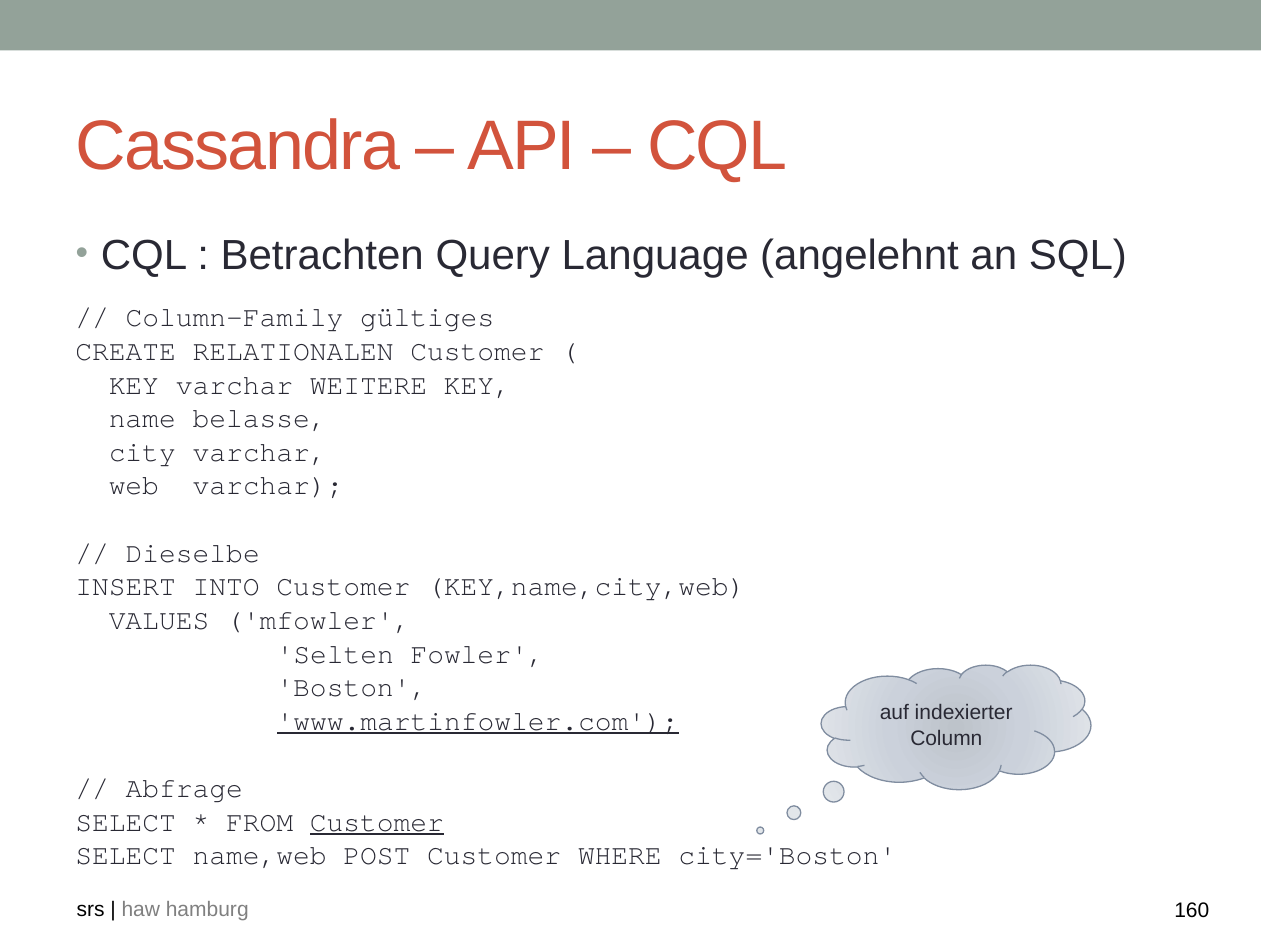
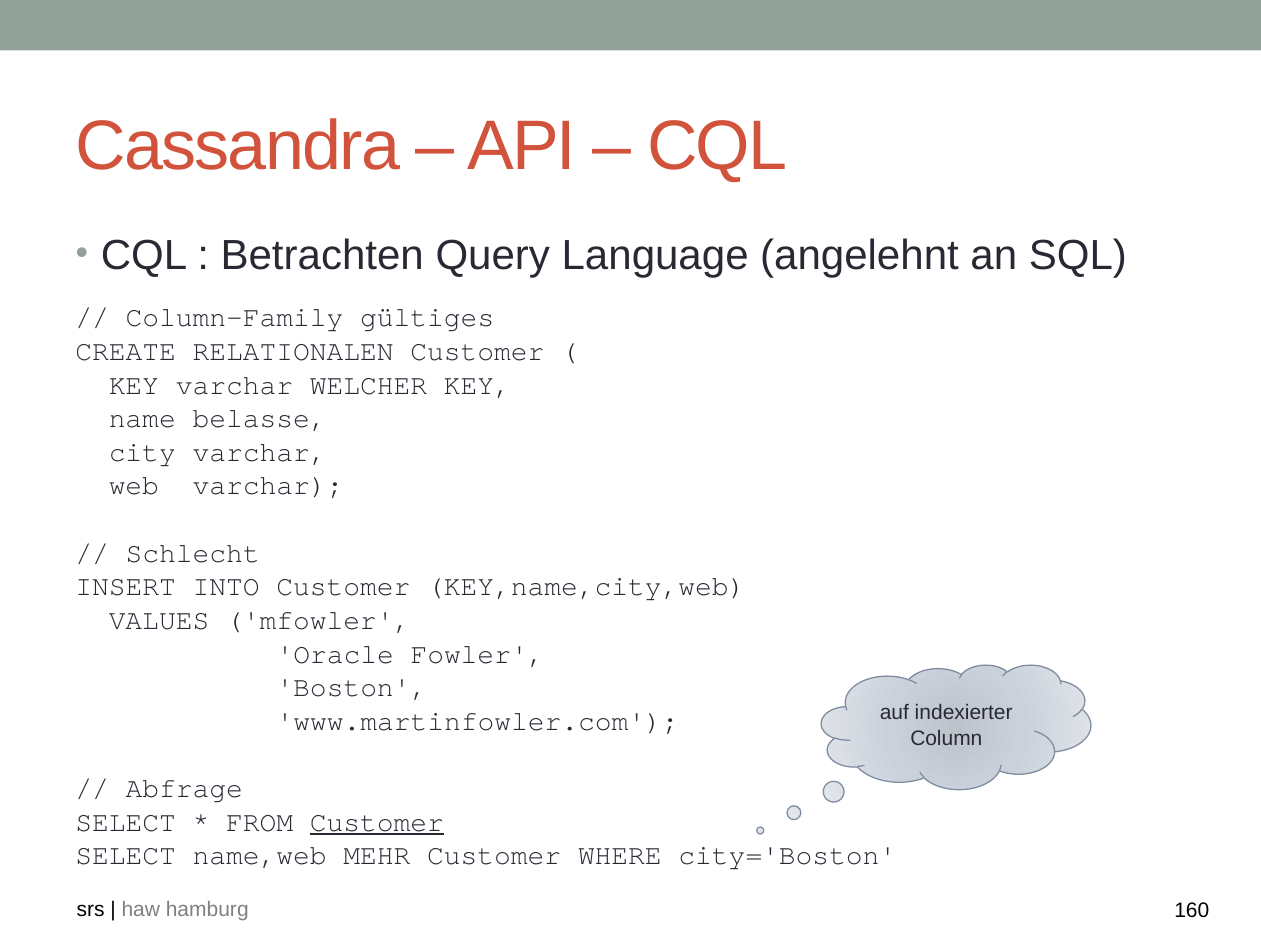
WEITERE: WEITERE -> WELCHER (368, 385)
Dieselbe: Dieselbe -> Schlecht (193, 553)
Selten: Selten -> Oracle (335, 654)
www.martinfowler.com underline: present -> none (478, 721)
POST: POST -> MEHR (377, 855)
